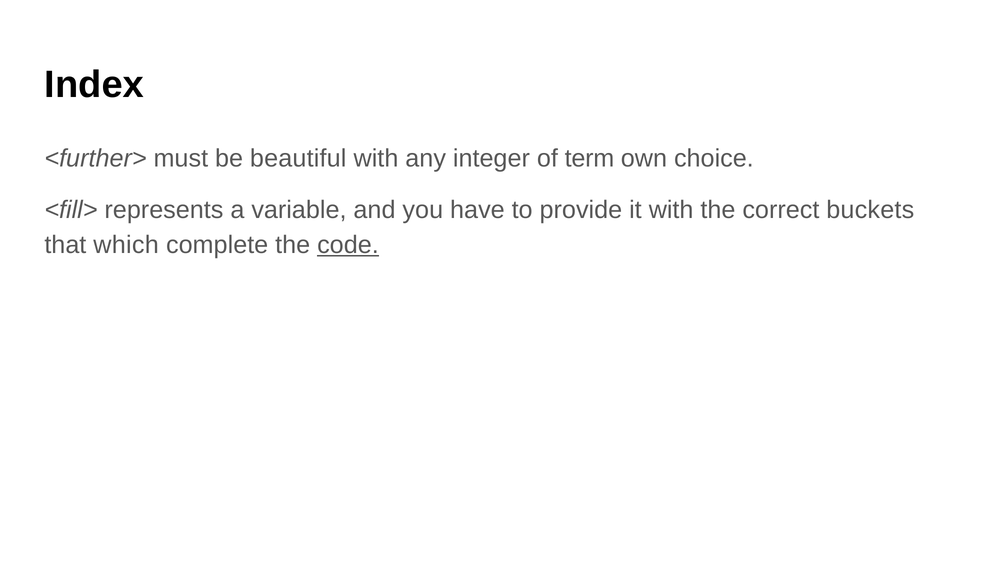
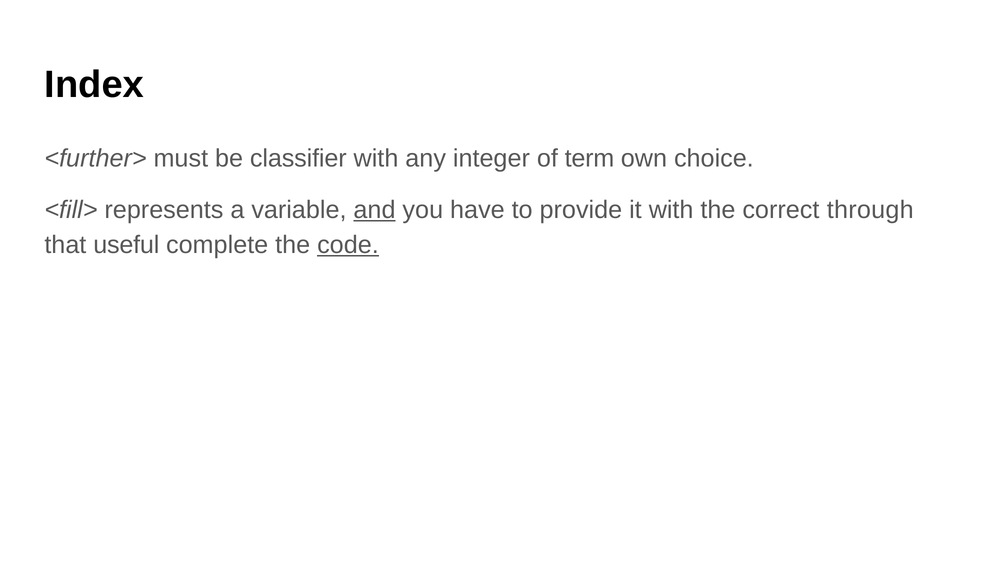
beautiful: beautiful -> classifier (298, 159)
and underline: none -> present (374, 210)
buckets: buckets -> through (870, 210)
which: which -> useful (126, 245)
